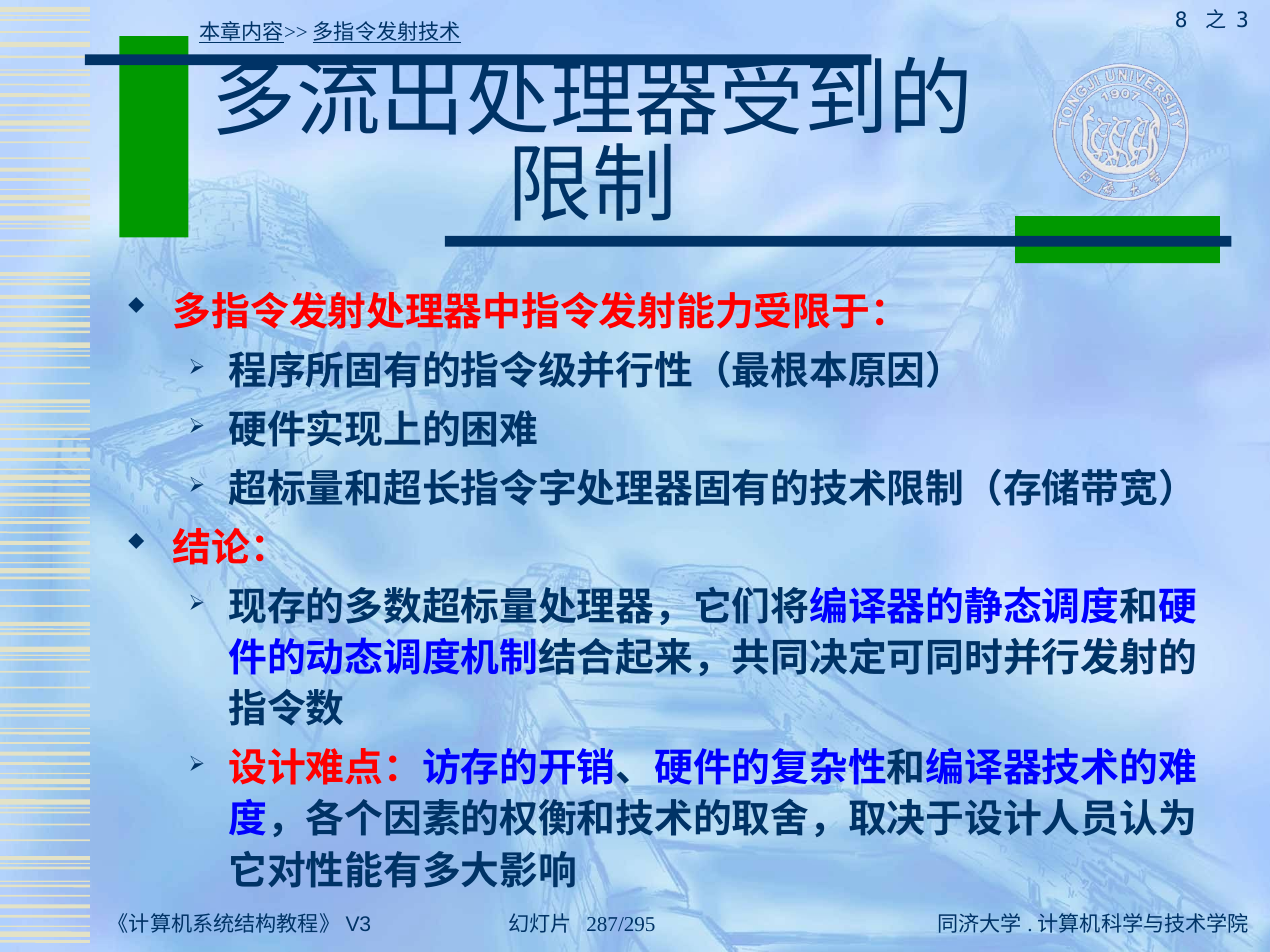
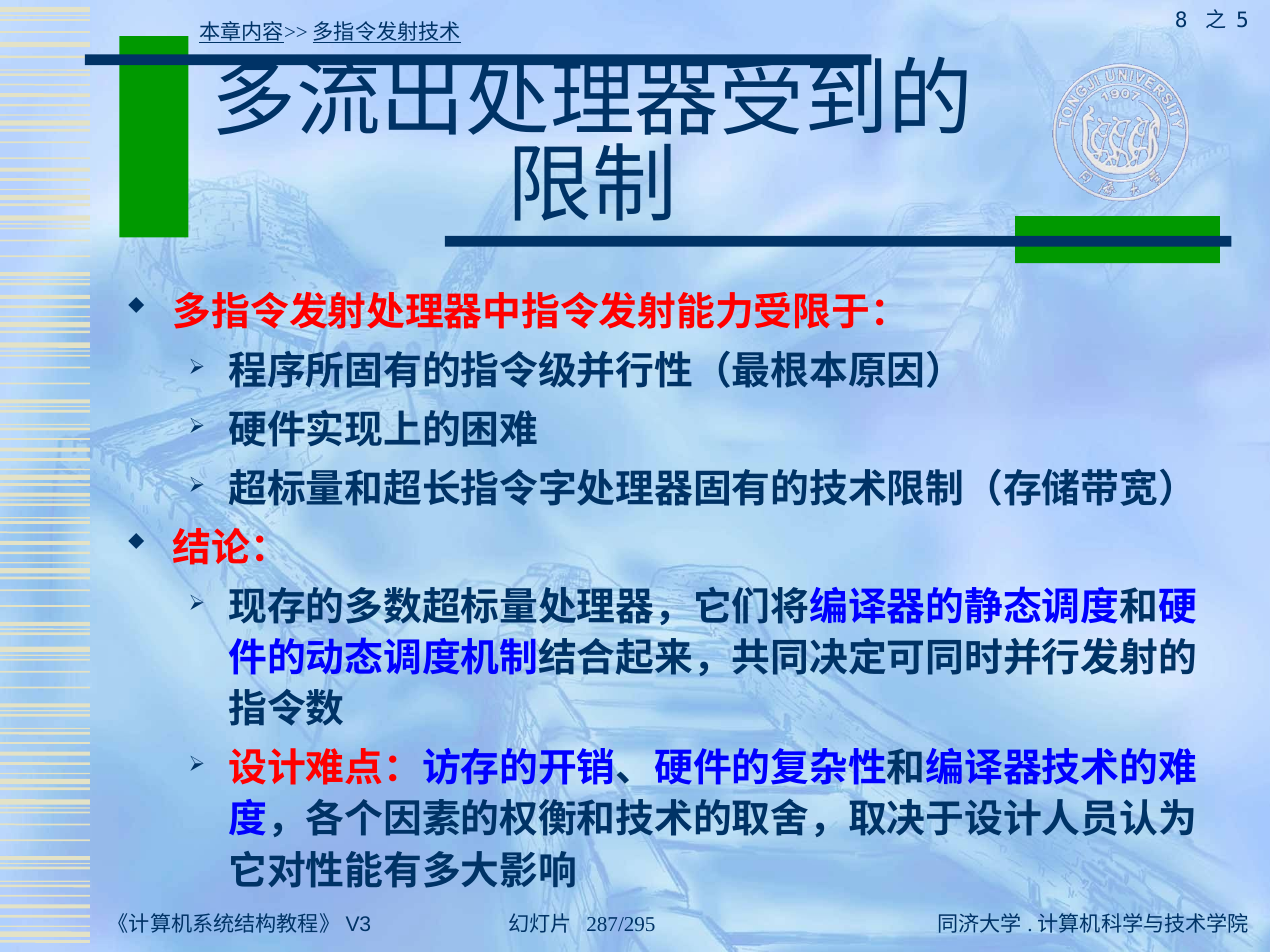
3: 3 -> 5 (1242, 21)
